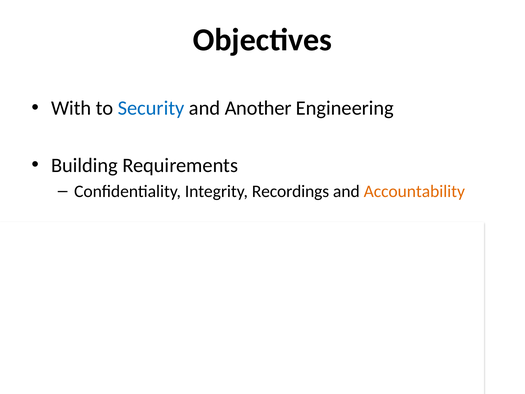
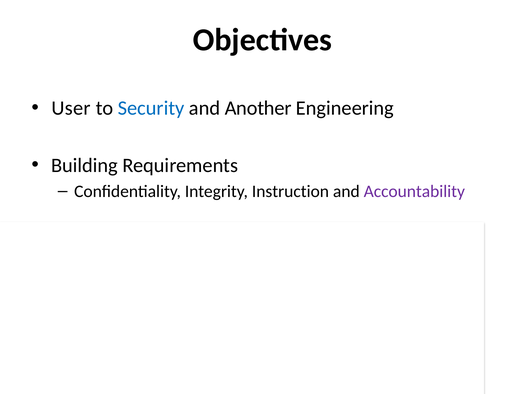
With: With -> User (71, 108)
Recordings: Recordings -> Instruction (290, 191)
Accountability colour: orange -> purple (414, 191)
